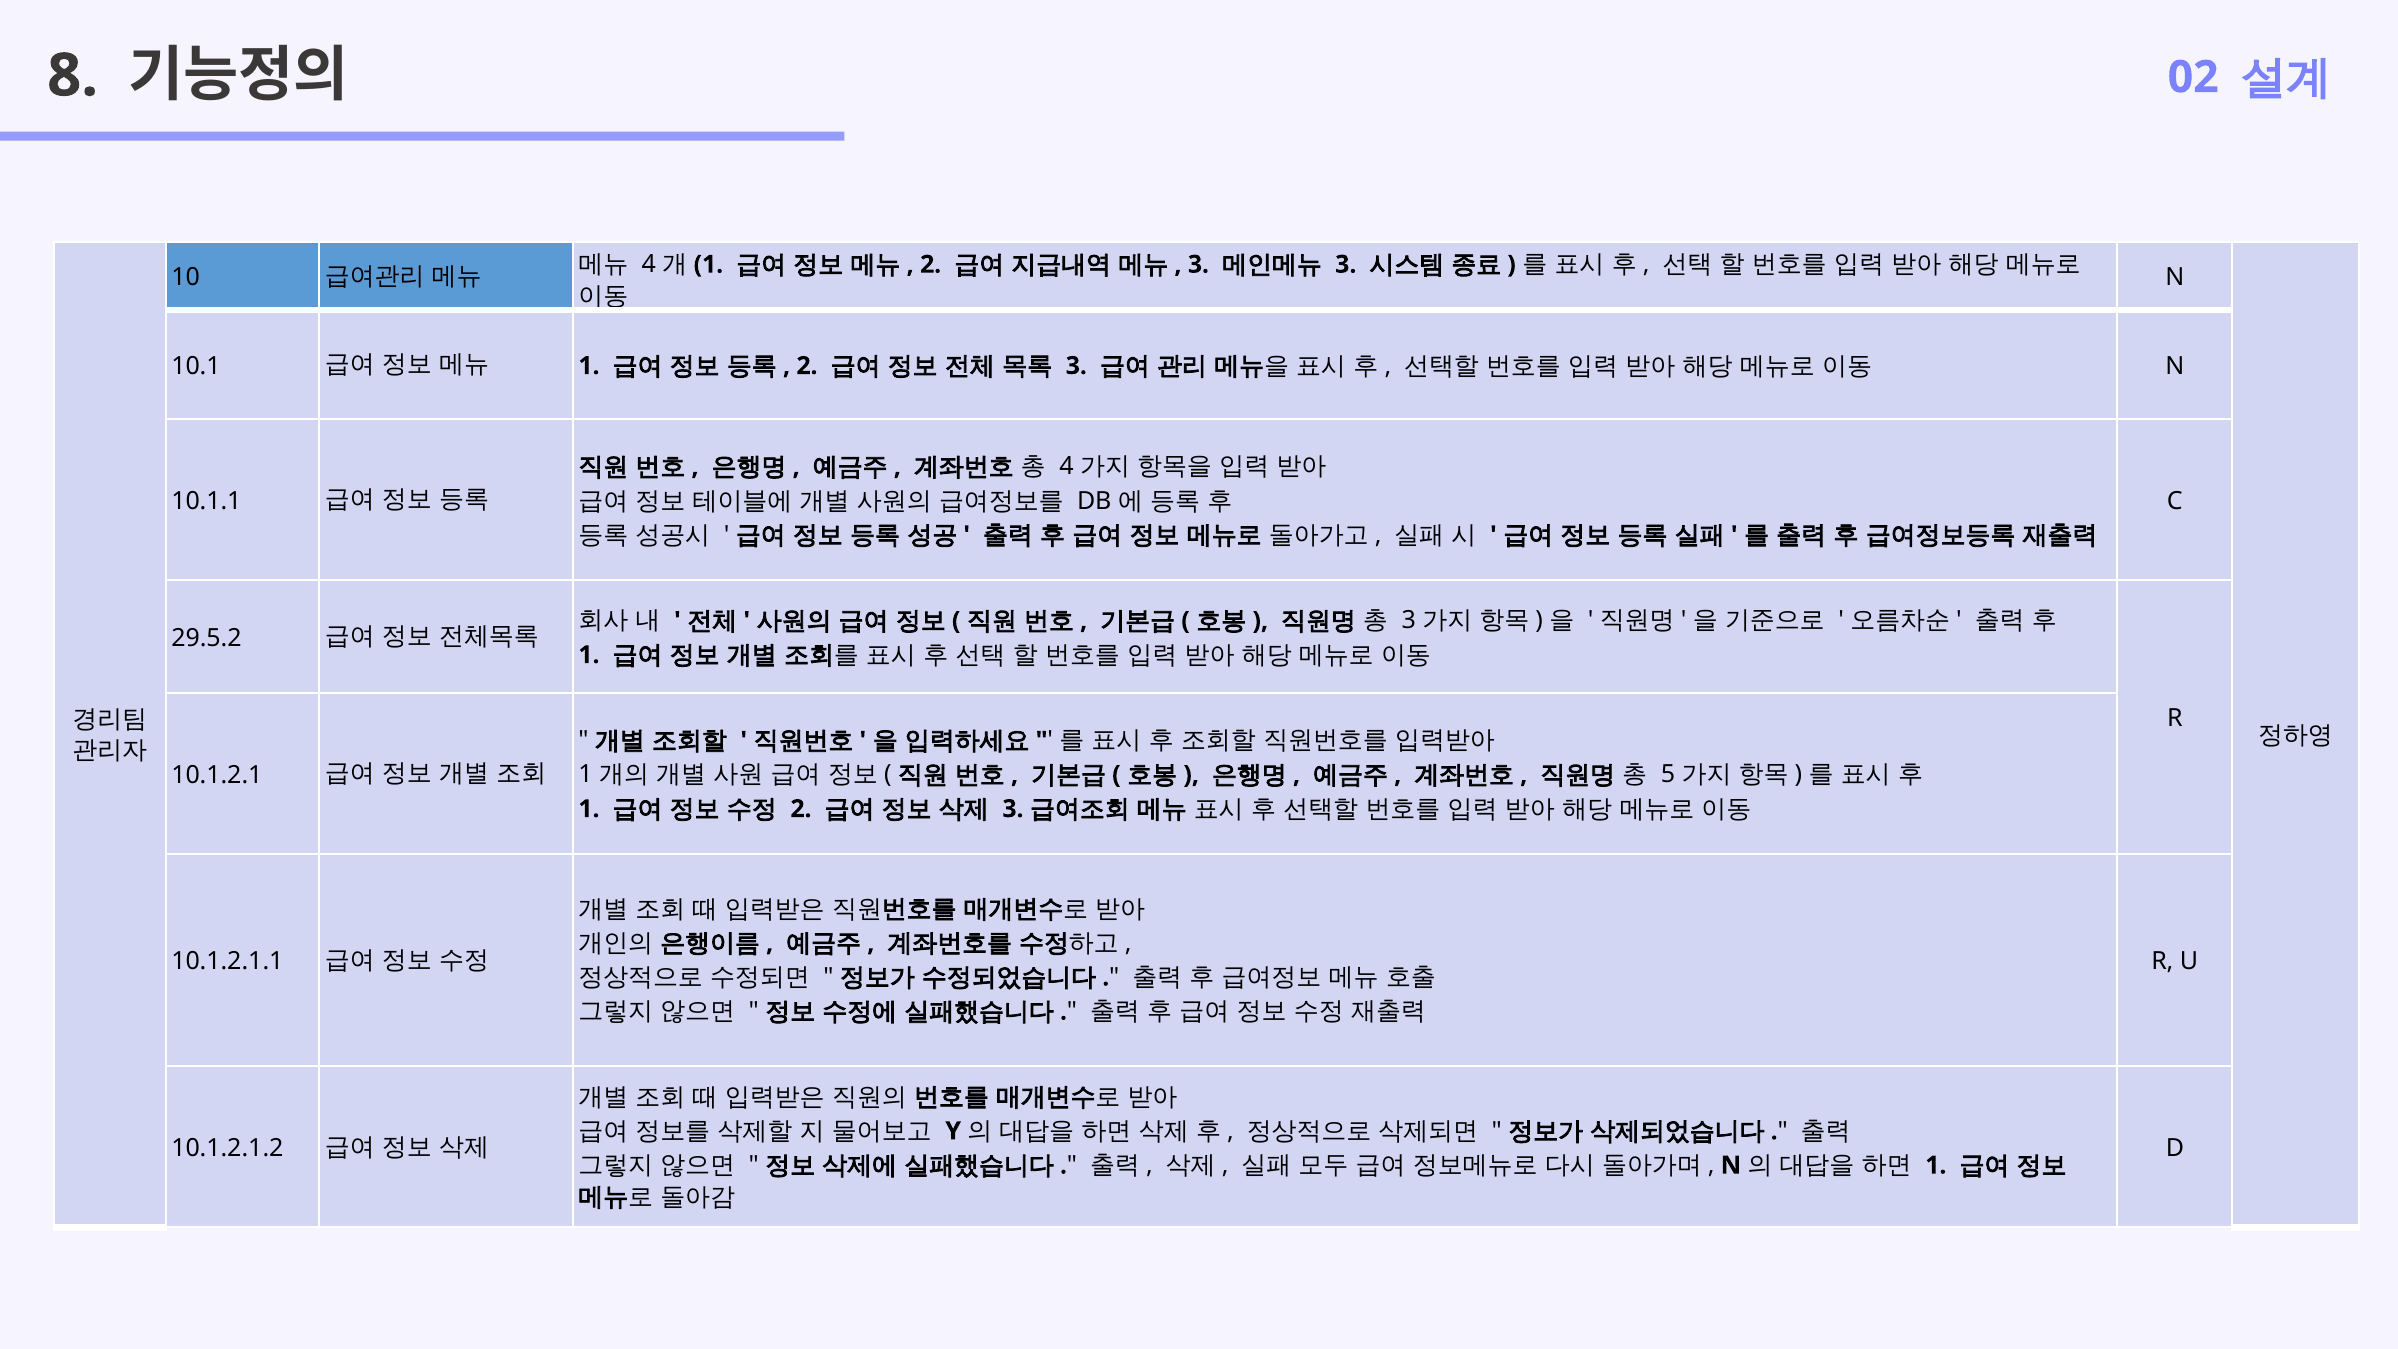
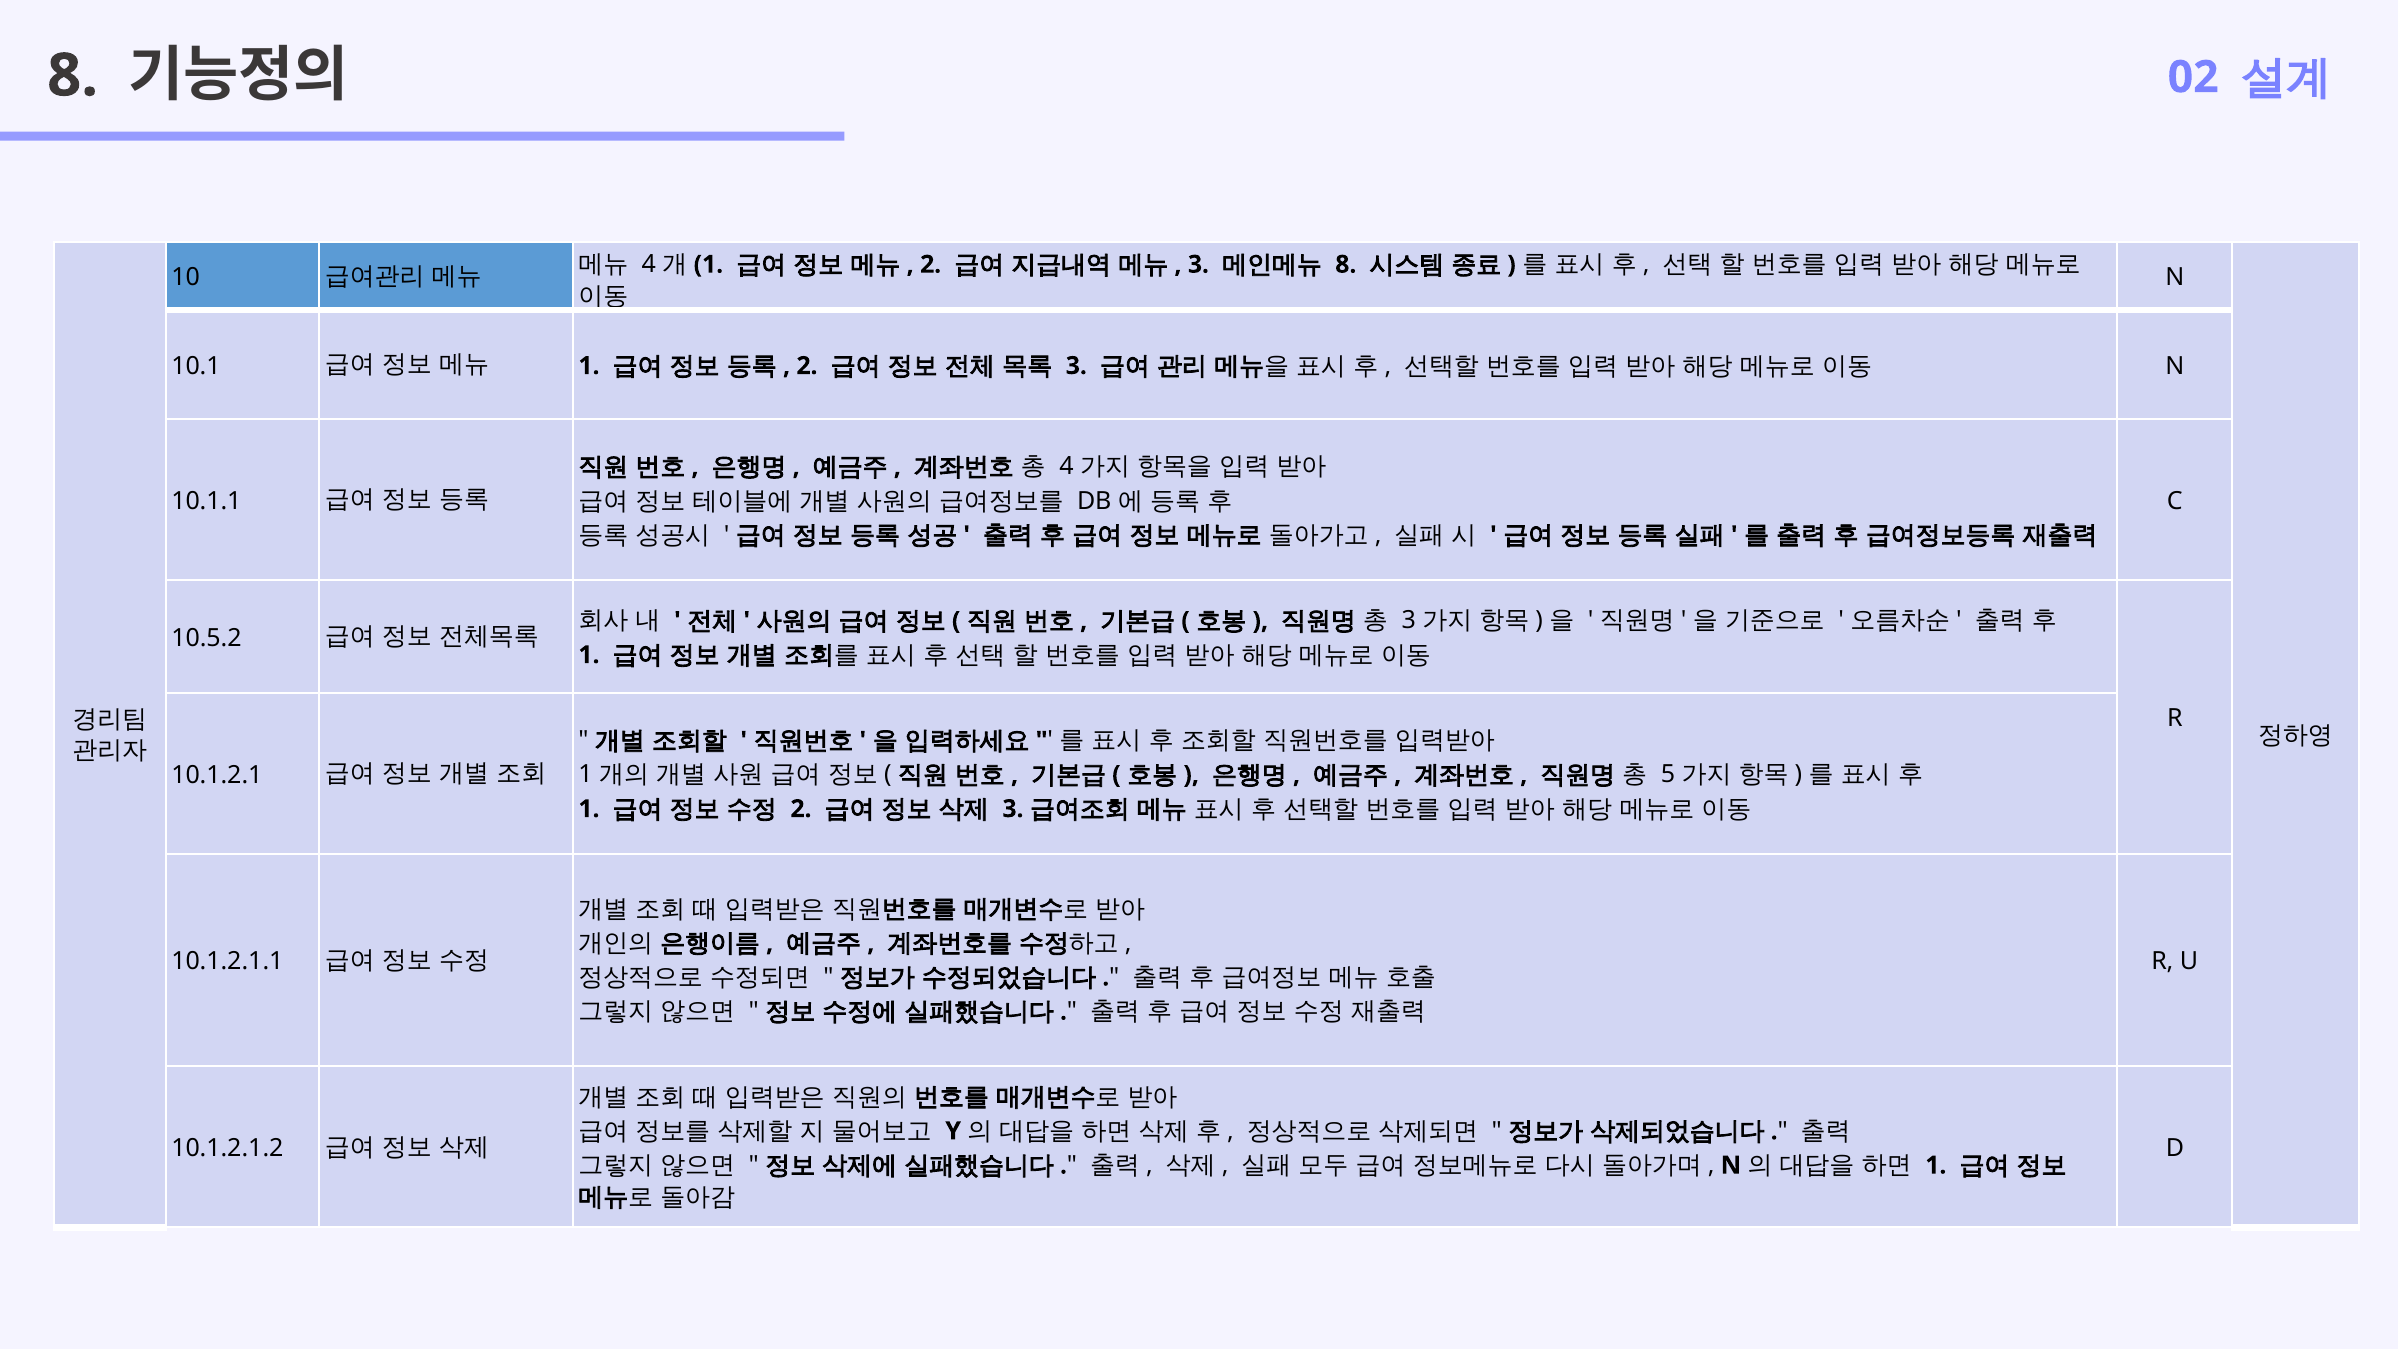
3: 3 -> 8 (1346, 264)
29.5.2: 29.5.2 -> 10.5.2 (206, 638)
